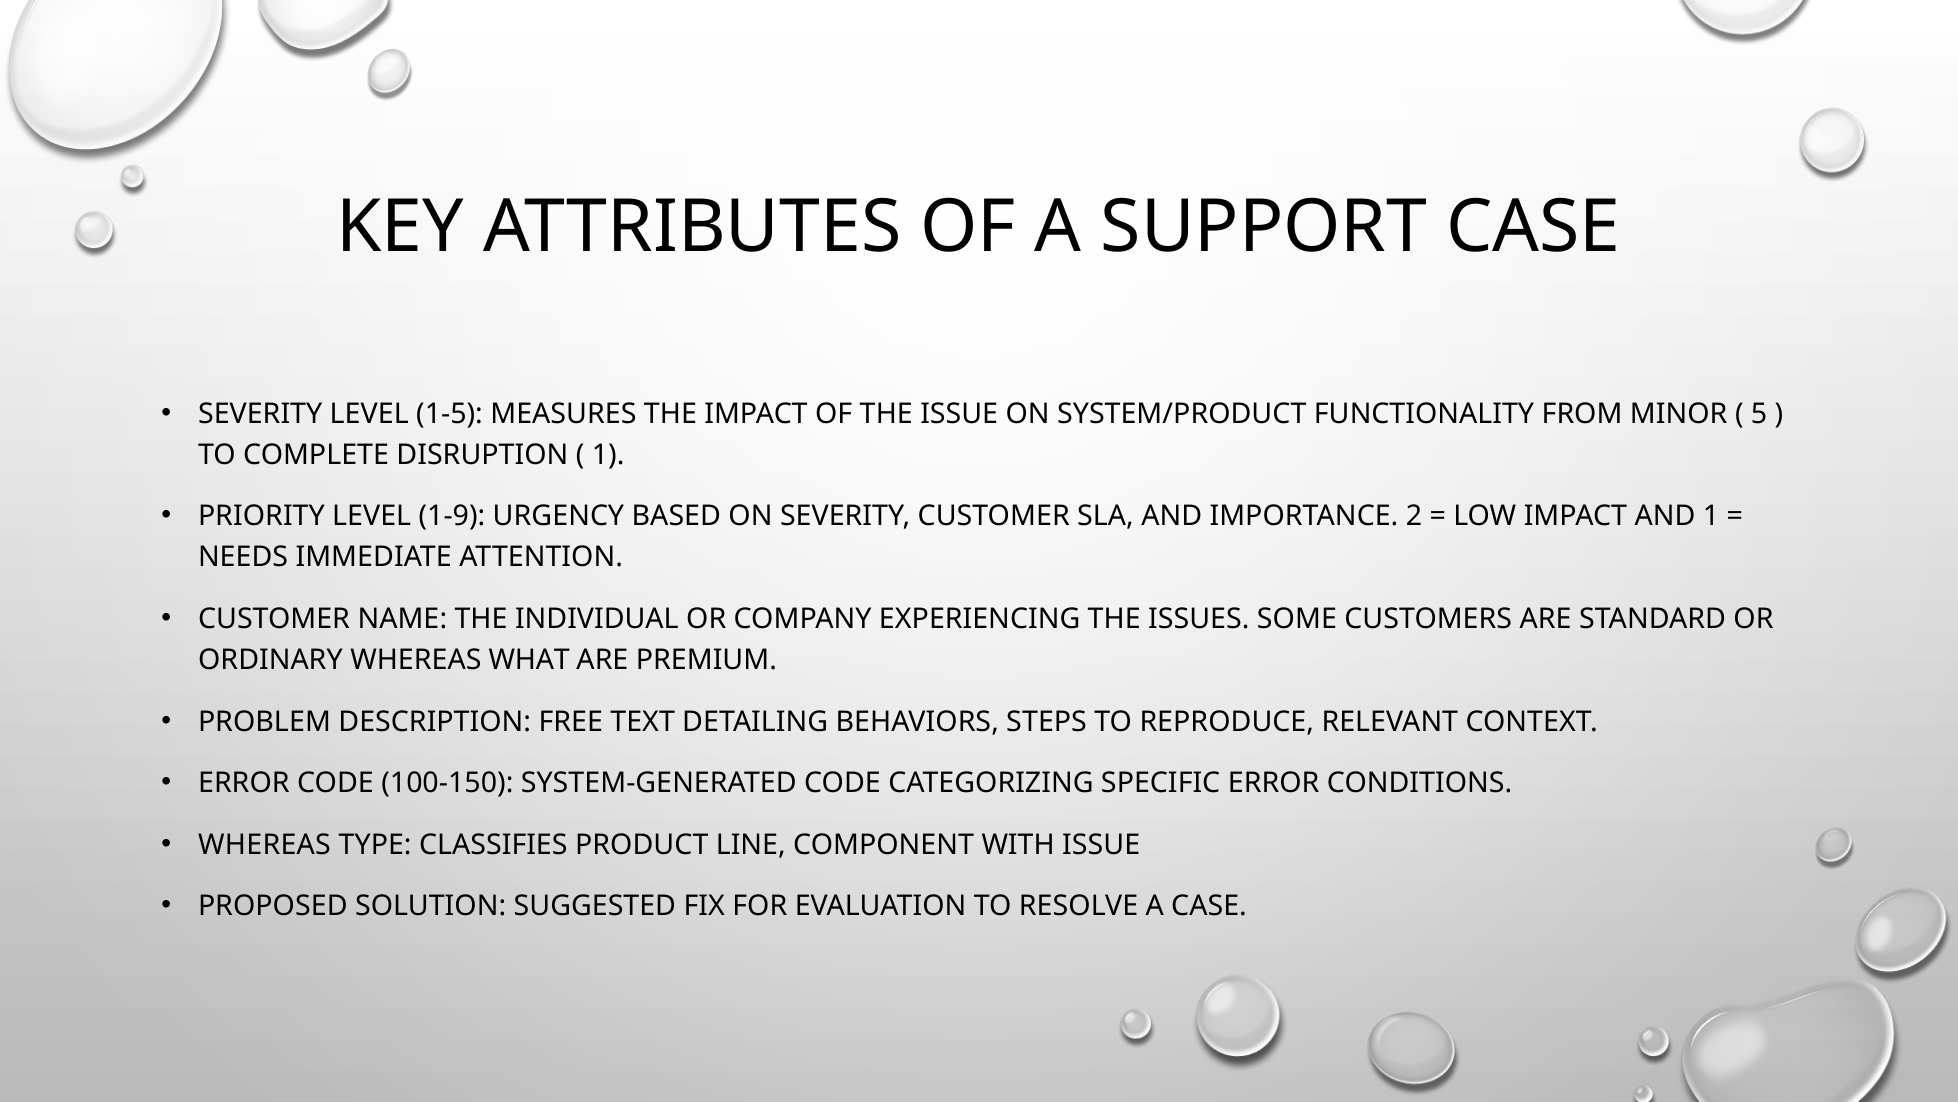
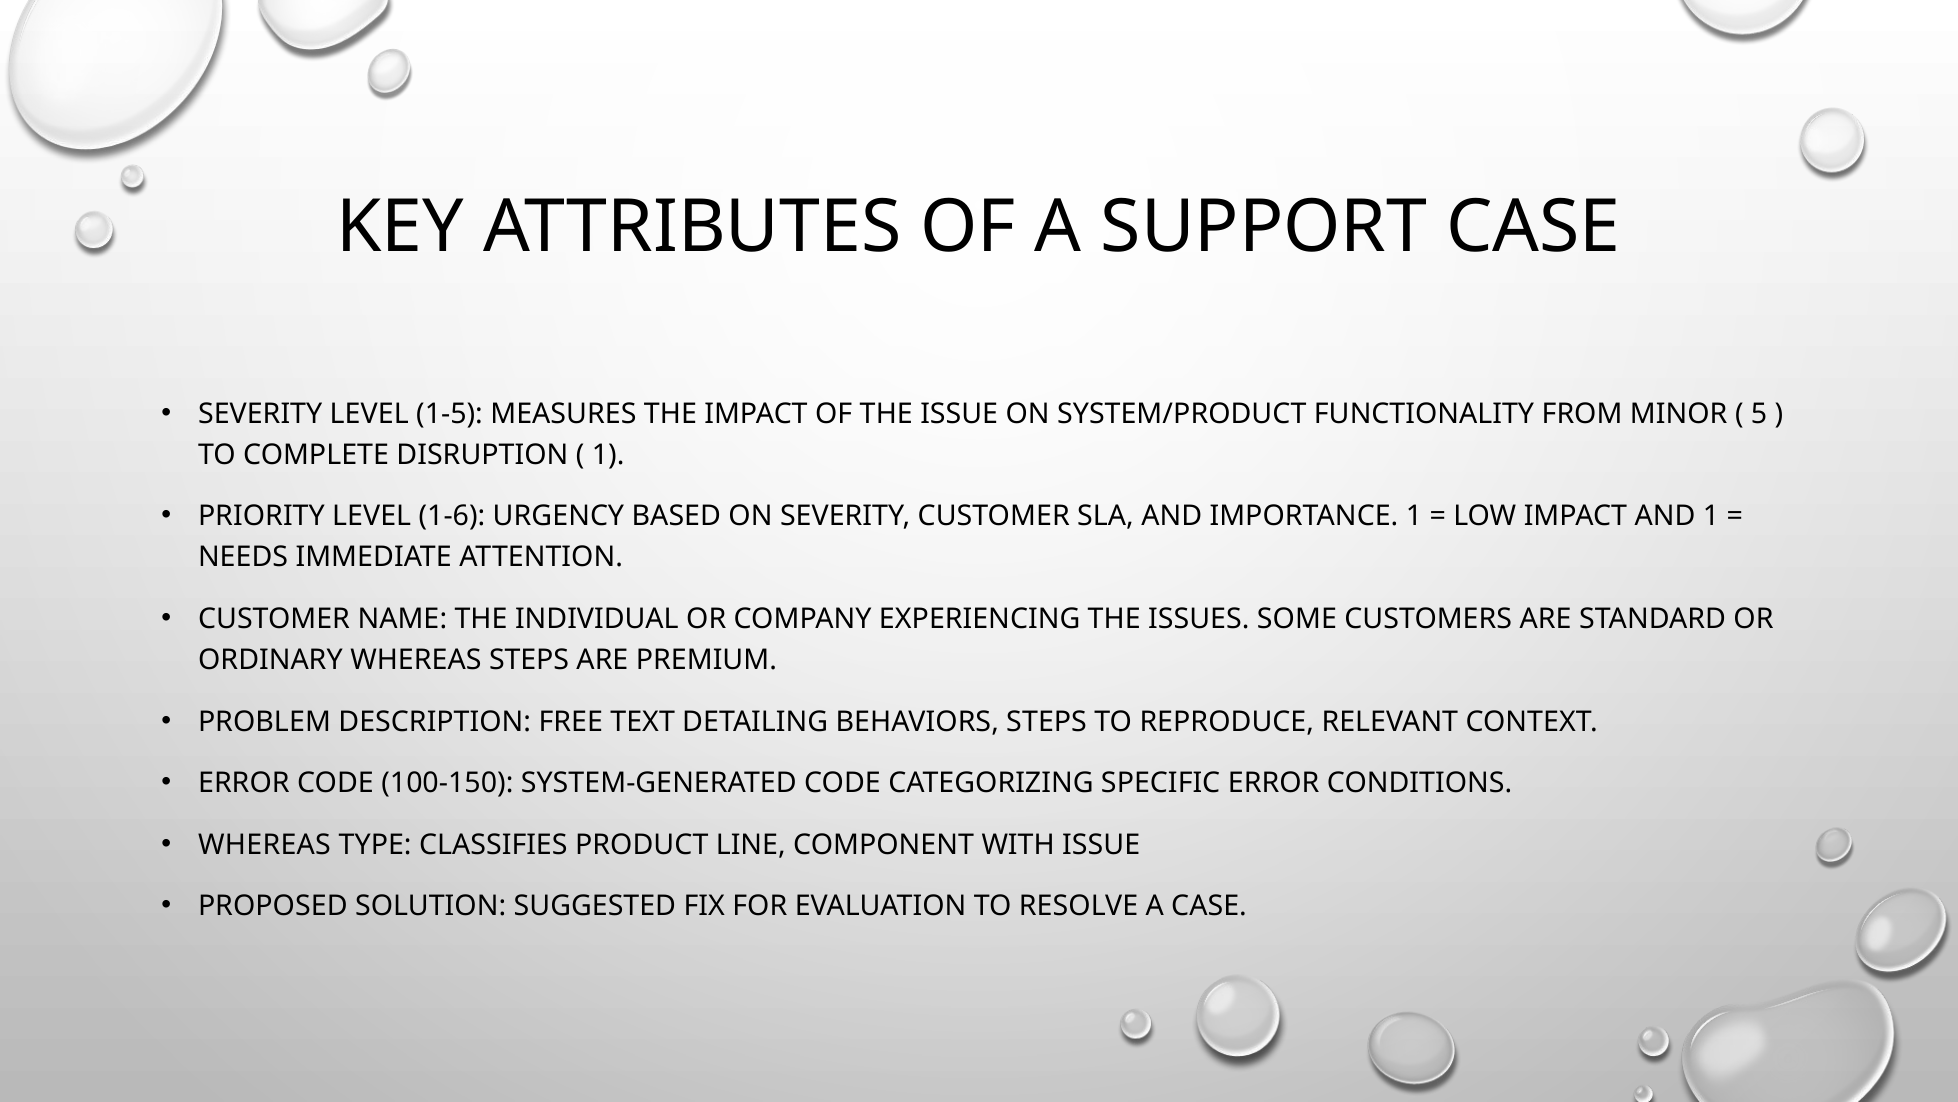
1-9: 1-9 -> 1-6 (452, 516)
IMPORTANCE 2: 2 -> 1 (1414, 516)
WHEREAS WHAT: WHAT -> STEPS (529, 660)
